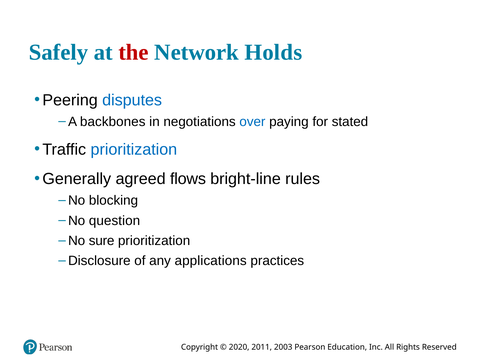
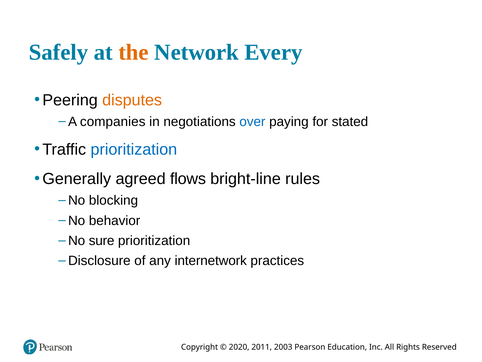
the colour: red -> orange (133, 52)
Holds: Holds -> Every (273, 52)
disputes colour: blue -> orange (132, 100)
backbones: backbones -> companies (113, 121)
question: question -> behavior (115, 220)
applications: applications -> internetwork (211, 260)
